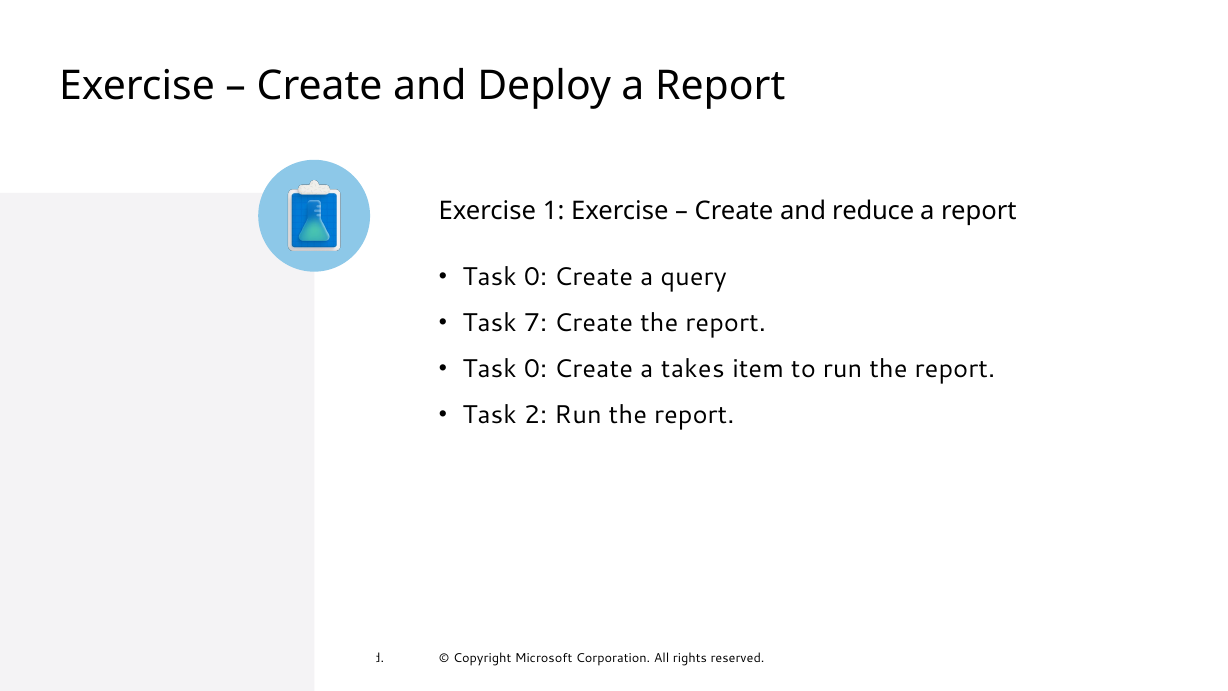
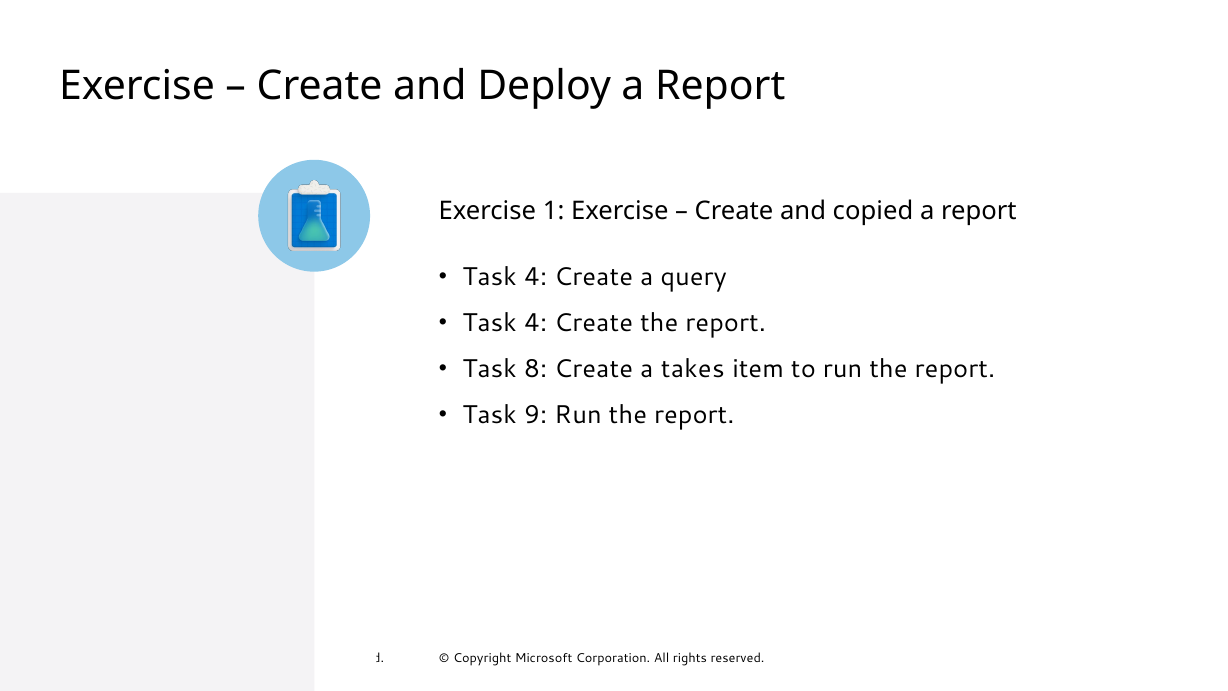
reduce: reduce -> copied (873, 211)
0: 0 -> 4 (536, 277)
7: 7 -> 4 (536, 323)
0: 0 -> 8 (536, 369)
2: 2 -> 9 (536, 415)
